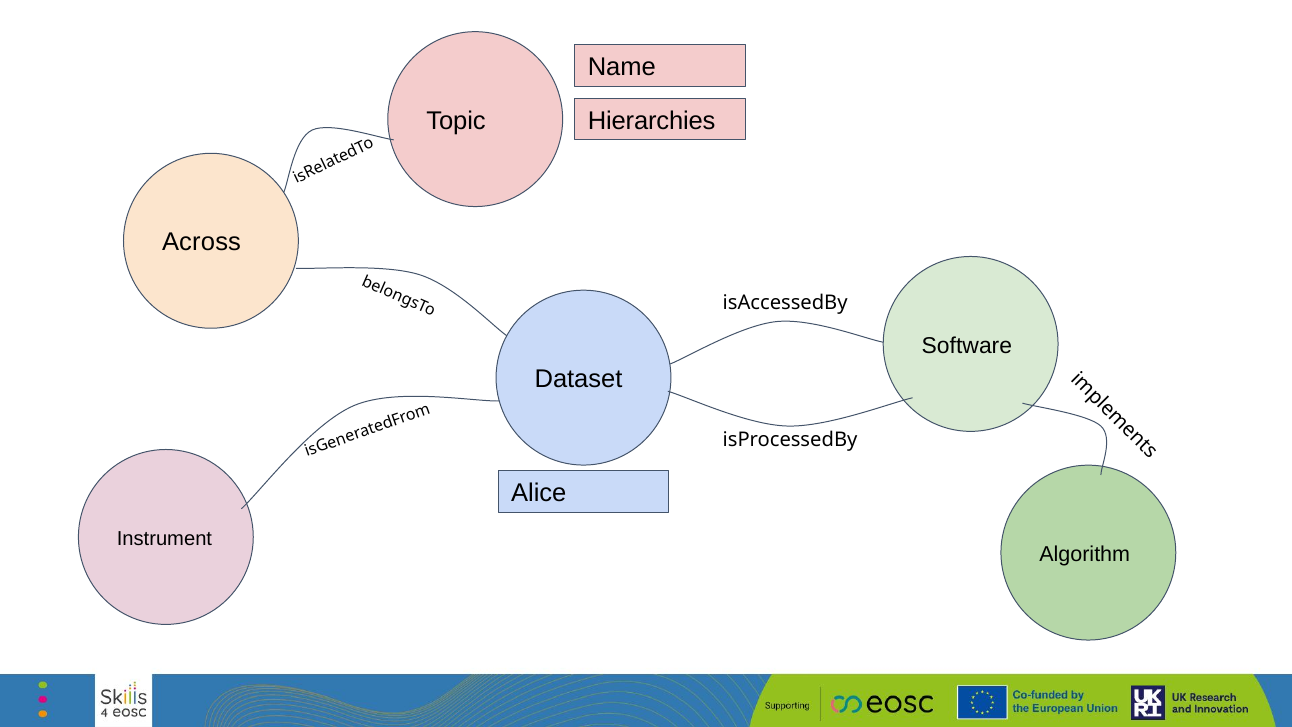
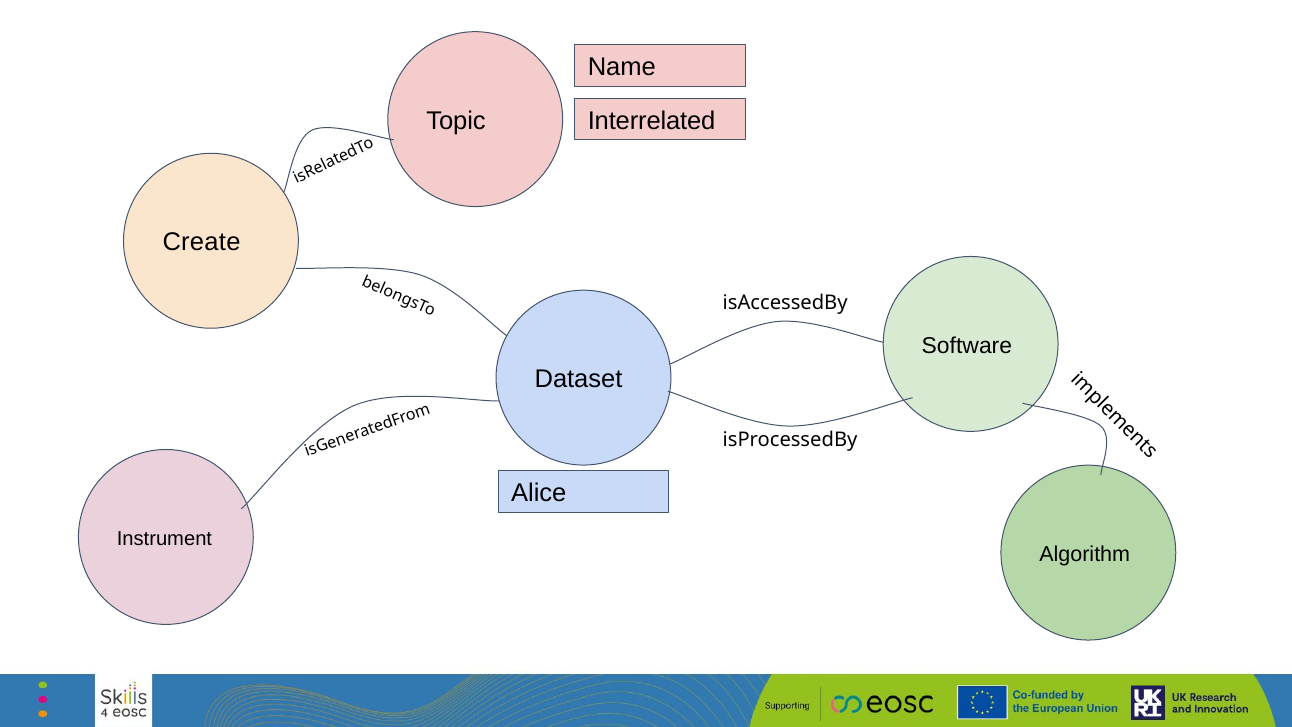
Hierarchies: Hierarchies -> Interrelated (652, 121)
Across: Across -> Create (201, 242)
